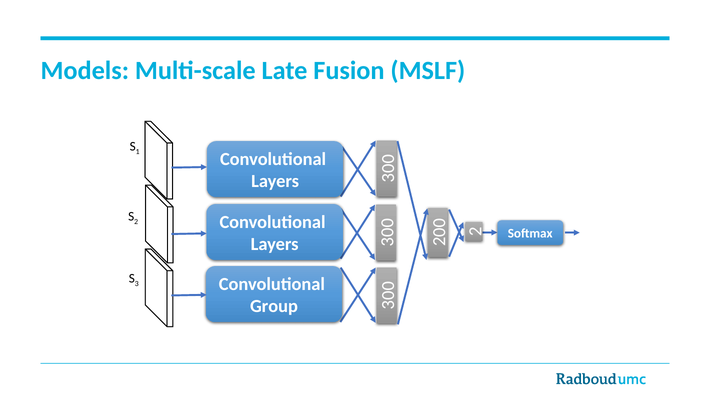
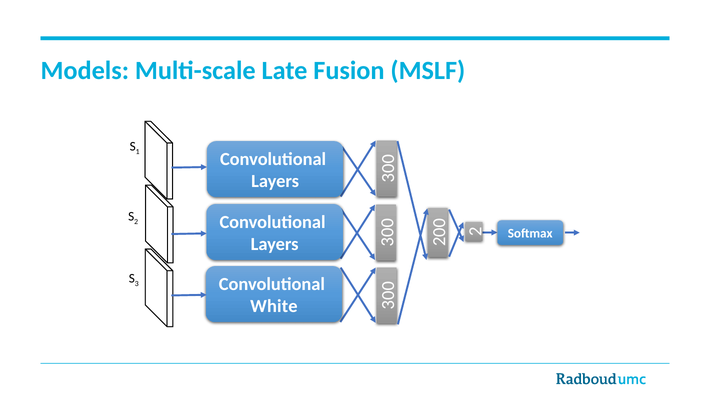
Group: Group -> White (274, 307)
